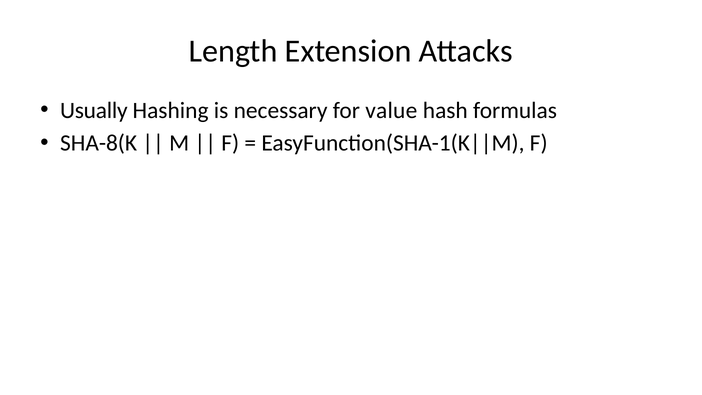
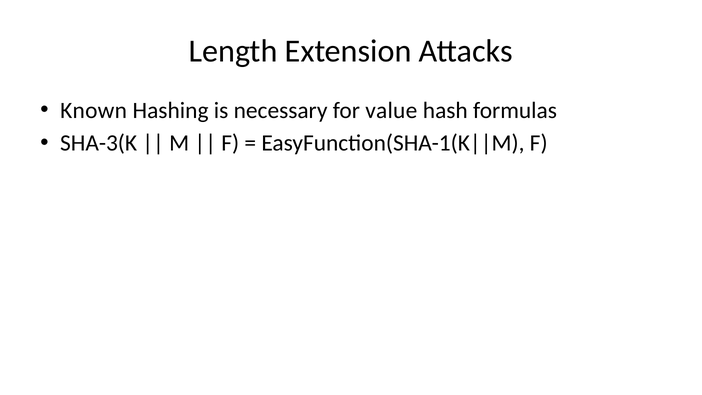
Usually: Usually -> Known (94, 110)
SHA-8(K: SHA-8(K -> SHA-3(K (99, 143)
